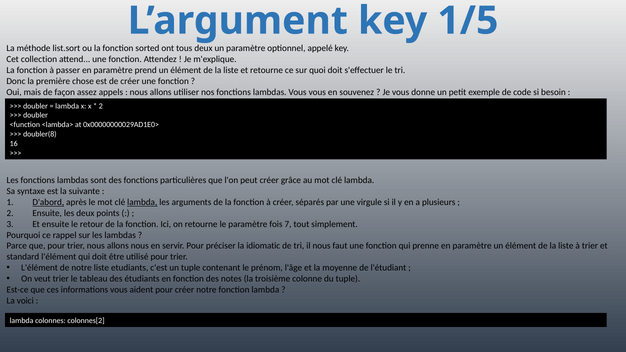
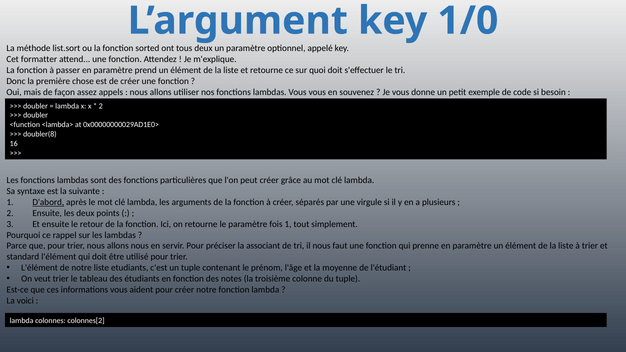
1/5: 1/5 -> 1/0 (468, 21)
collection: collection -> formatter (39, 59)
lambda underline: present -> none (142, 202)
fois 7: 7 -> 1 (288, 224)
idiomatic: idiomatic -> associant (263, 246)
